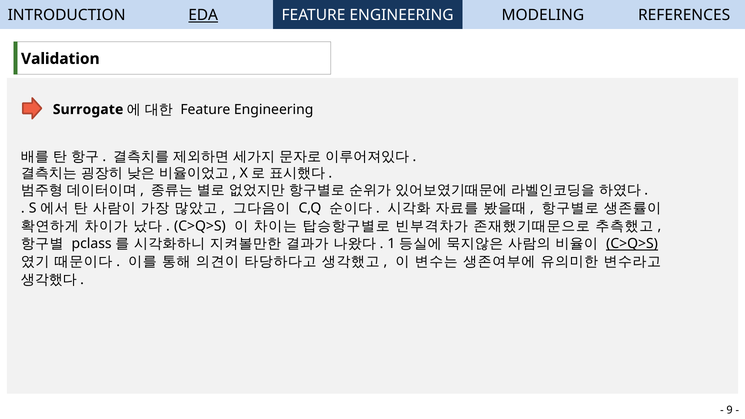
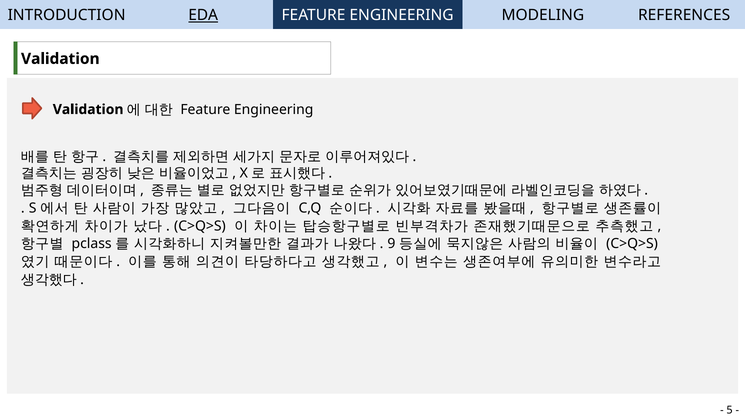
Surrogate: Surrogate -> Validation (88, 109)
1: 1 -> 9 (391, 244)
C>Q>S underline: present -> none (632, 244)
9: 9 -> 5 (730, 410)
